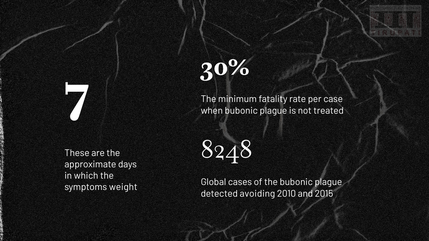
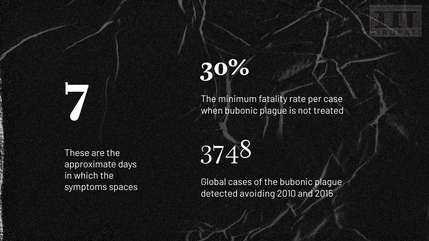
8248: 8248 -> 3748 (227, 149)
weight: weight -> spaces (123, 187)
